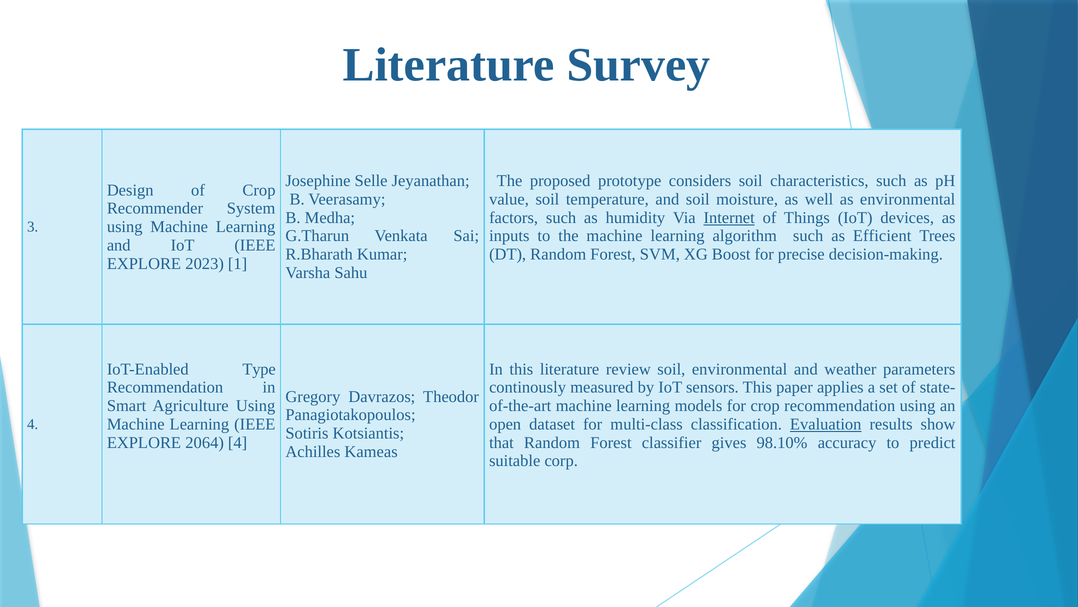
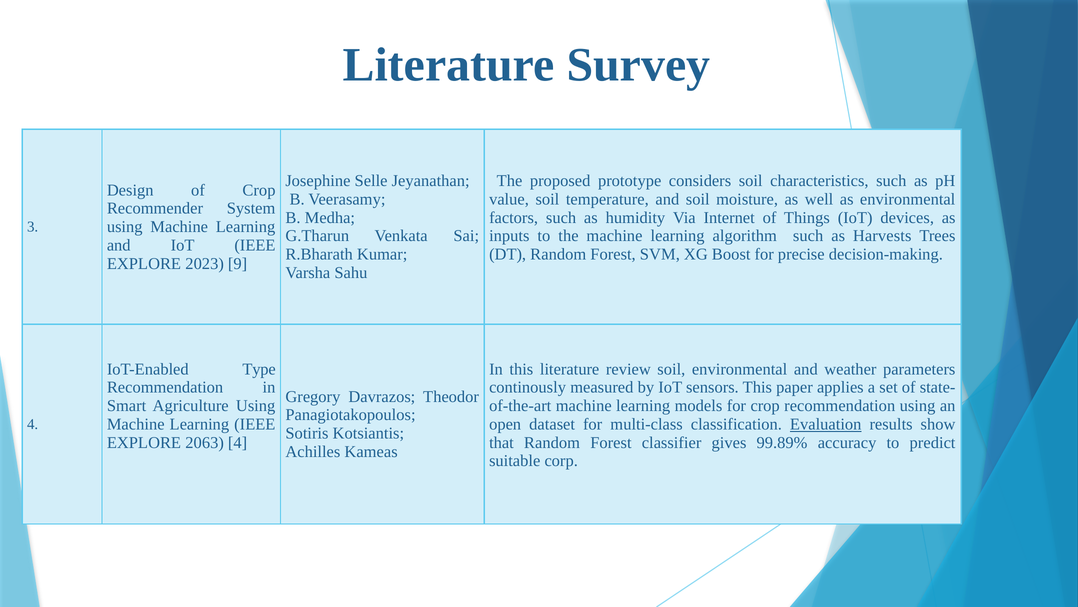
Internet underline: present -> none (729, 217)
Efficient: Efficient -> Harvests (882, 236)
1: 1 -> 9 (238, 263)
2064: 2064 -> 2063 (205, 442)
98.10%: 98.10% -> 99.89% (782, 442)
